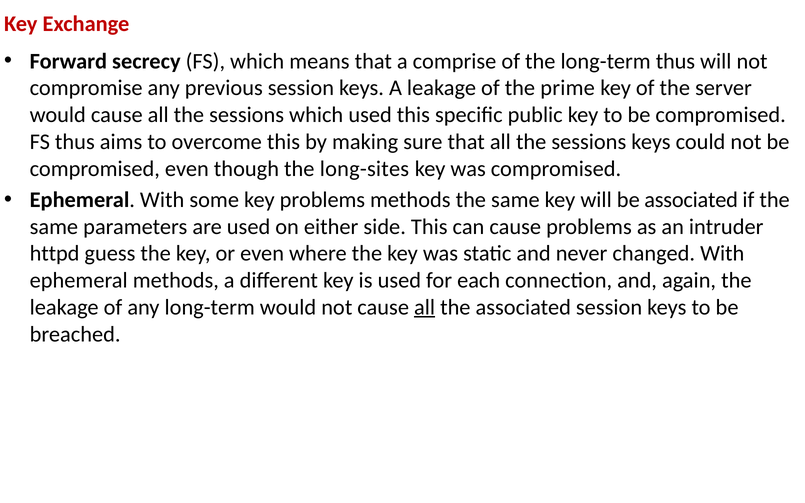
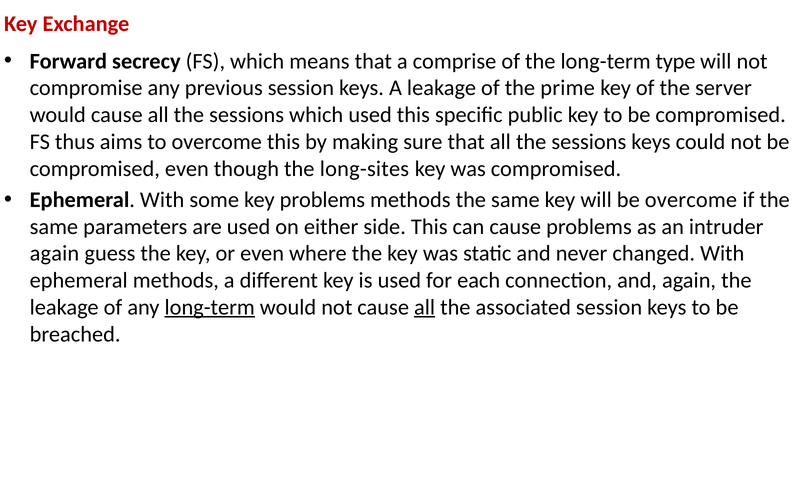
long-term thus: thus -> type (675, 61)
be associated: associated -> overcome (691, 200)
httpd: httpd -> again (54, 254)
long-term underline: none -> present (210, 307)
